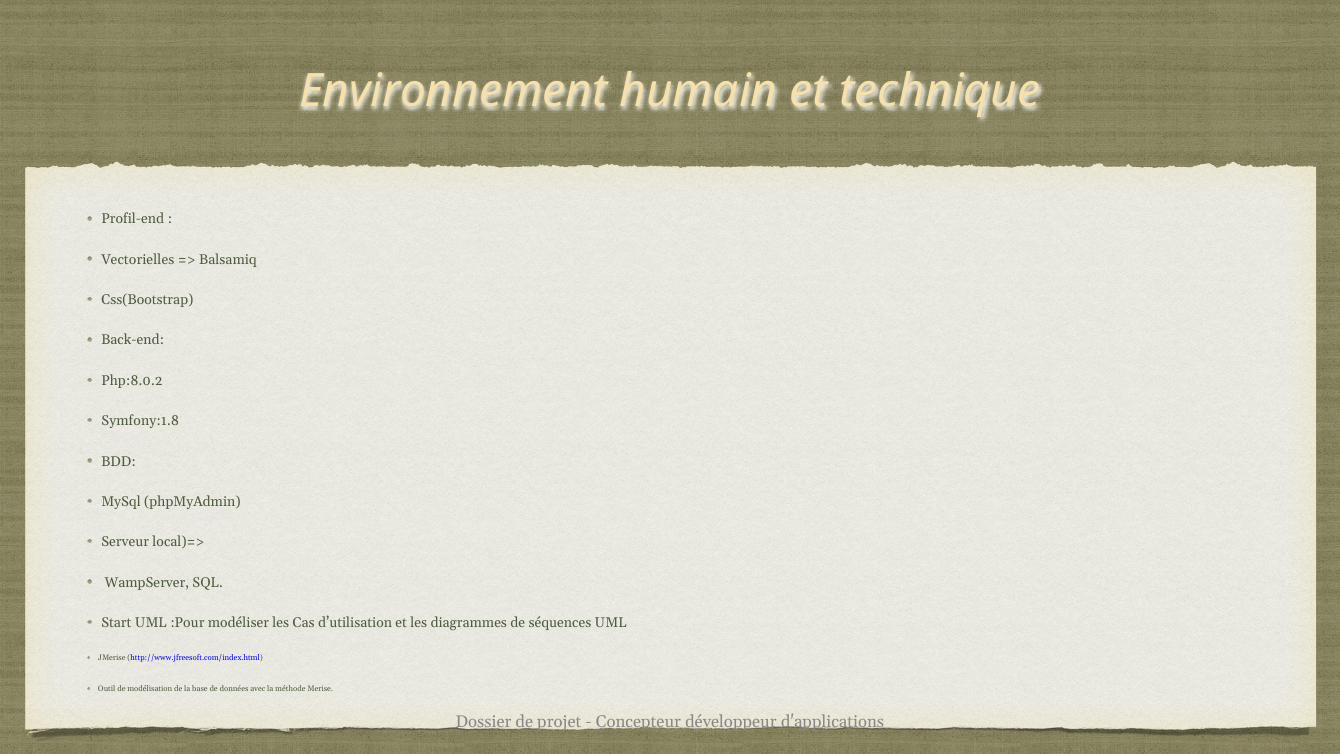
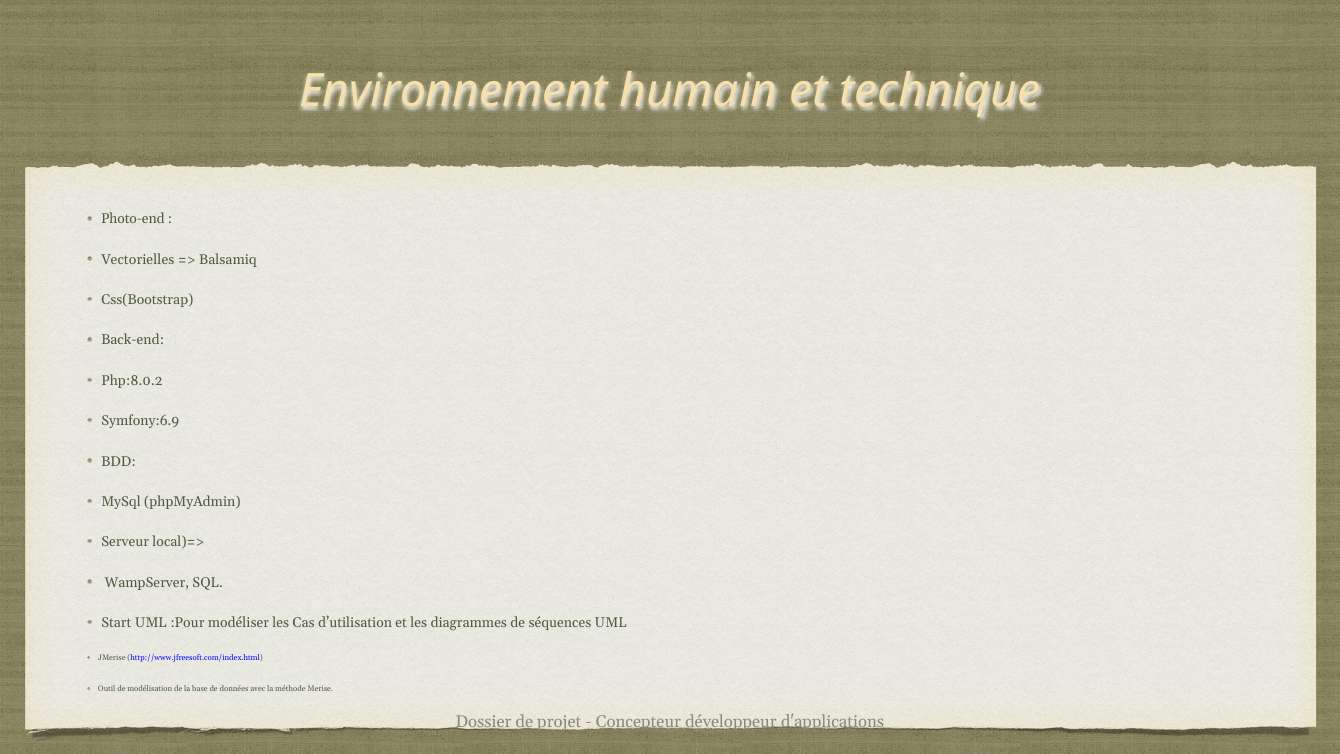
Profil-end: Profil-end -> Photo-end (133, 219)
Symfony:1.8: Symfony:1.8 -> Symfony:6.9 (140, 421)
